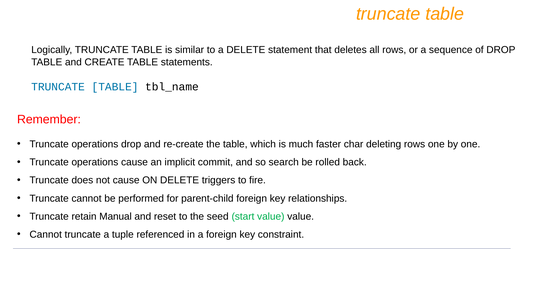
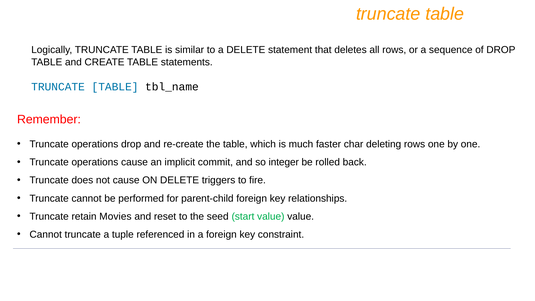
search: search -> integer (284, 162)
Manual: Manual -> Movies (115, 216)
